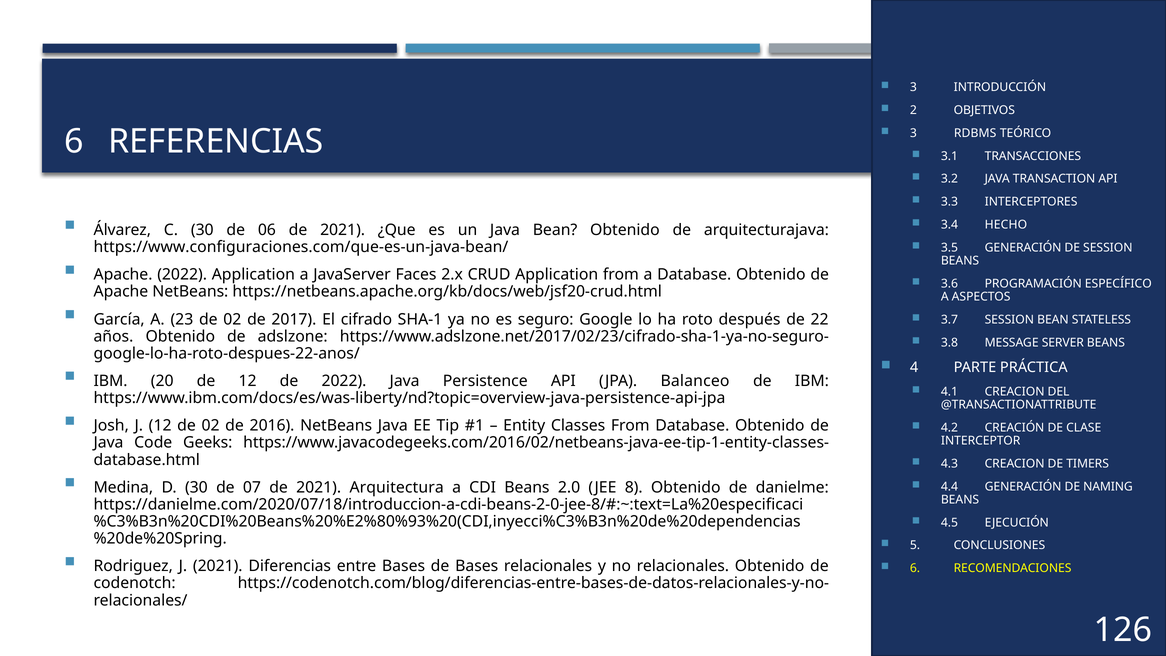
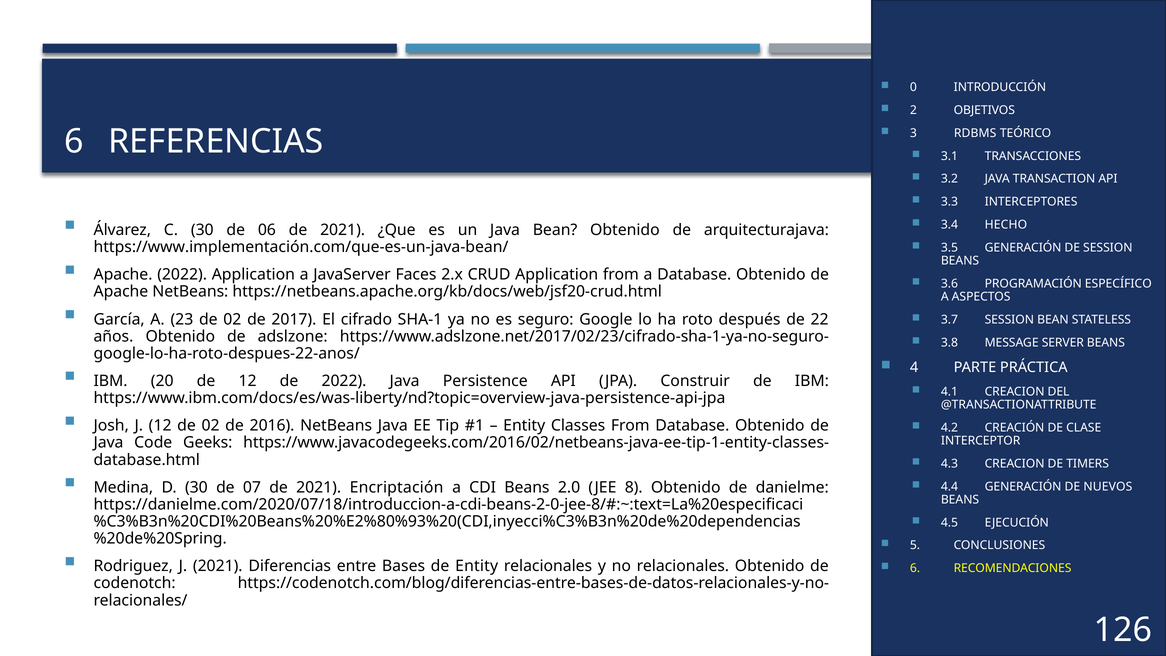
3: 3 -> 0 (913, 87)
https://www.configuraciones.com/que-es-un-java-bean/: https://www.configuraciones.com/que-es-un-java-bean/ -> https://www.implementación.com/que-es-un-java-bean/ (301, 247)
Balanceo: Balanceo -> Construir (695, 381)
Arquitectura: Arquitectura -> Encriptación (397, 487)
NAMING: NAMING -> NUEVOS (1108, 486)
de Bases: Bases -> Entity (477, 566)
